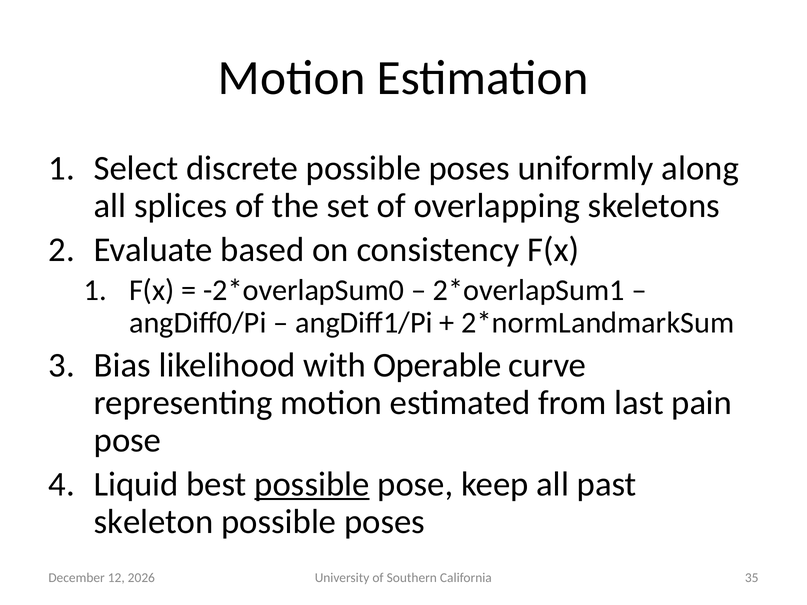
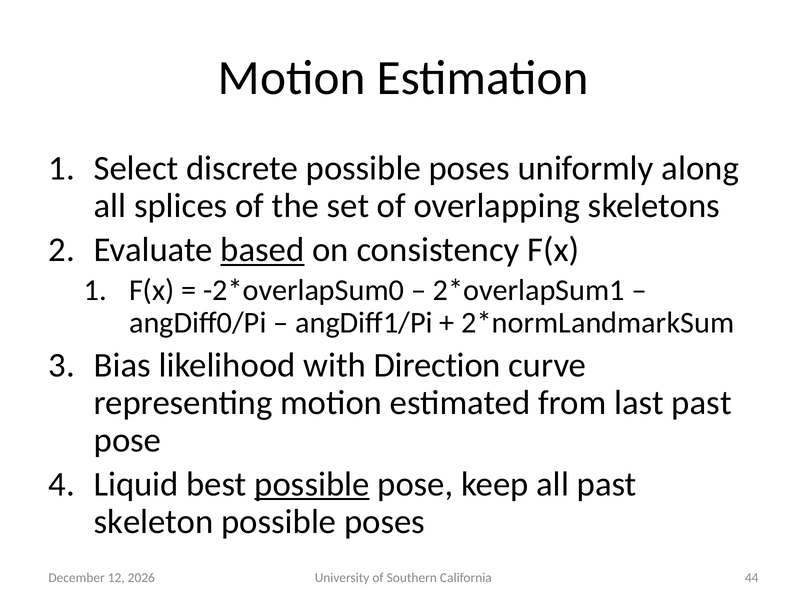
based underline: none -> present (262, 250)
Operable: Operable -> Direction (437, 365)
last pain: pain -> past (702, 403)
35: 35 -> 44 (752, 578)
